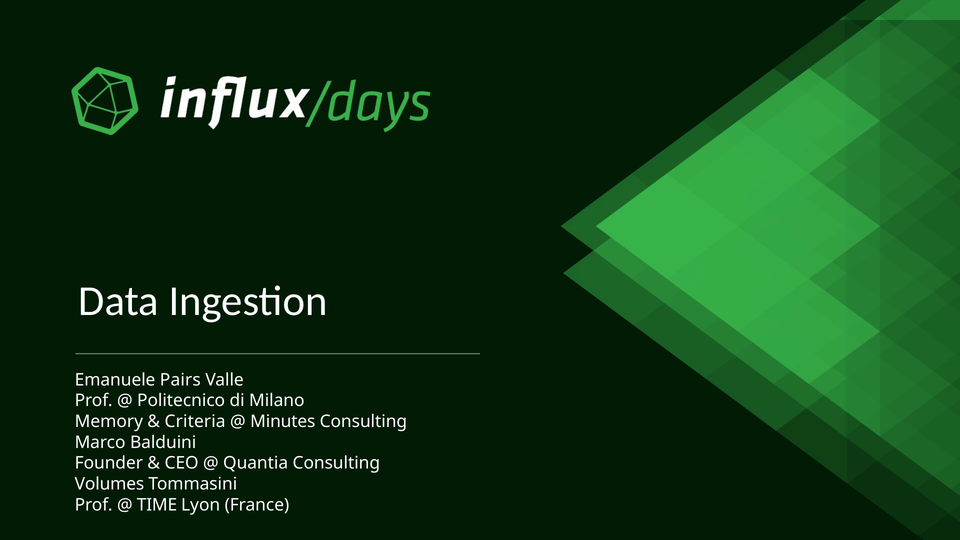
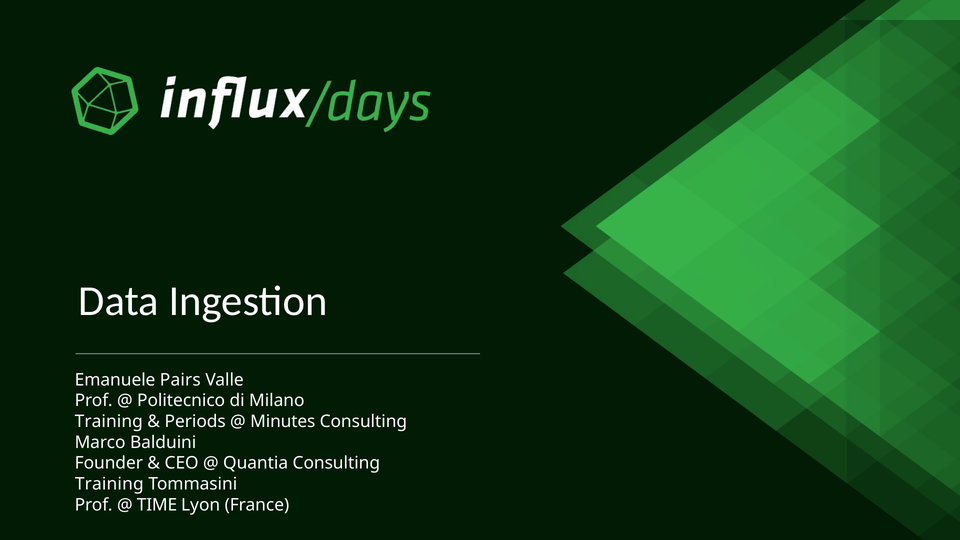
Memory: Memory -> Training (109, 422)
Criteria: Criteria -> Periods (195, 422)
Volumes: Volumes -> Training (109, 484)
